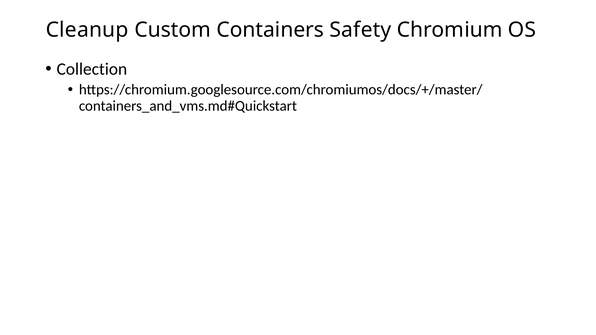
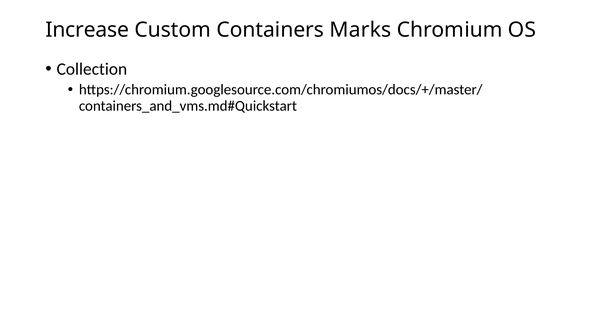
Cleanup: Cleanup -> Increase (87, 30)
Safety: Safety -> Marks (360, 30)
